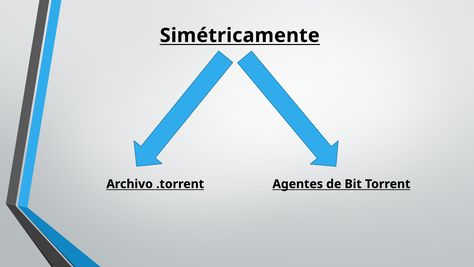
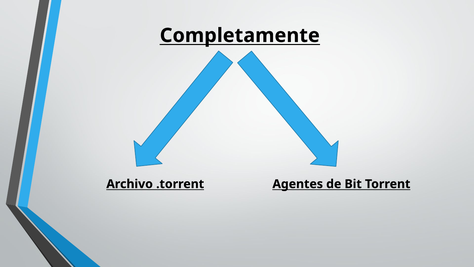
Simétricamente: Simétricamente -> Completamente (240, 35)
